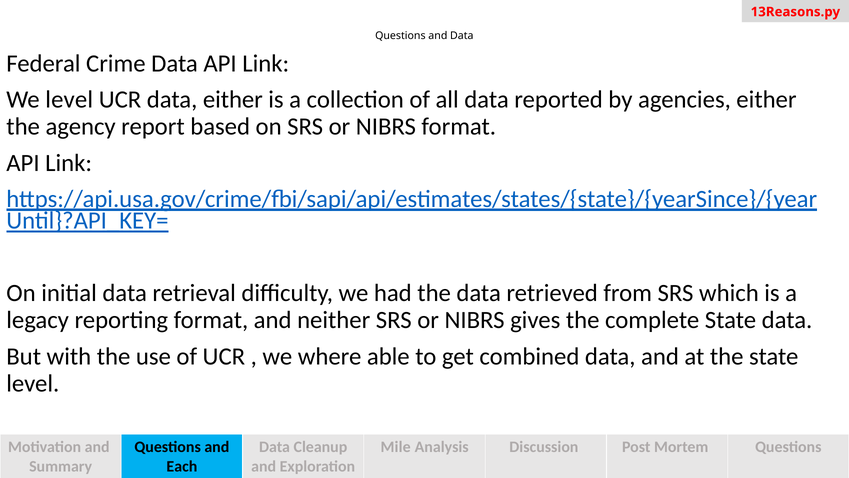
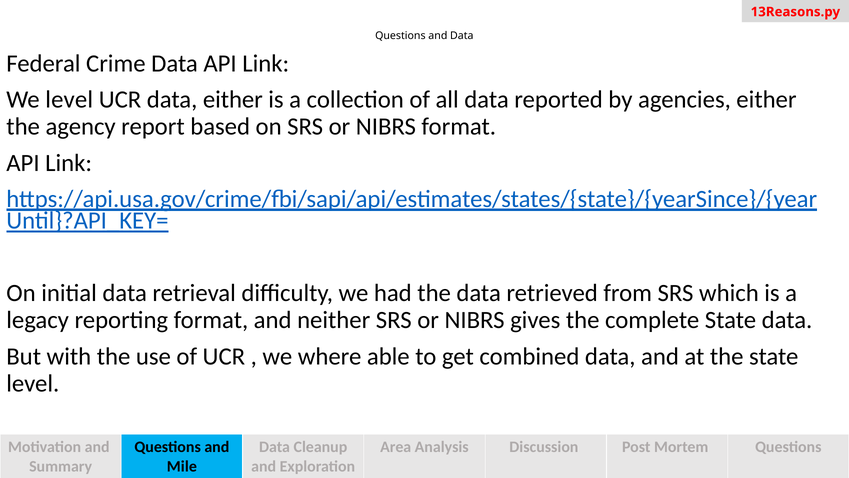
Mile: Mile -> Area (396, 447)
Each: Each -> Mile (182, 466)
